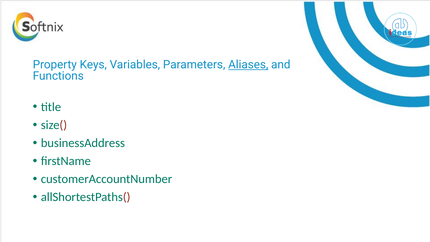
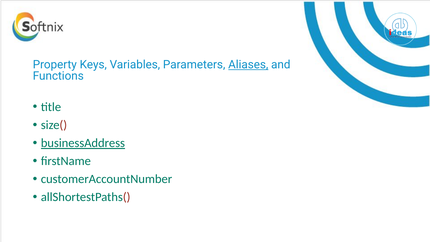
businessAddress underline: none -> present (83, 143)
